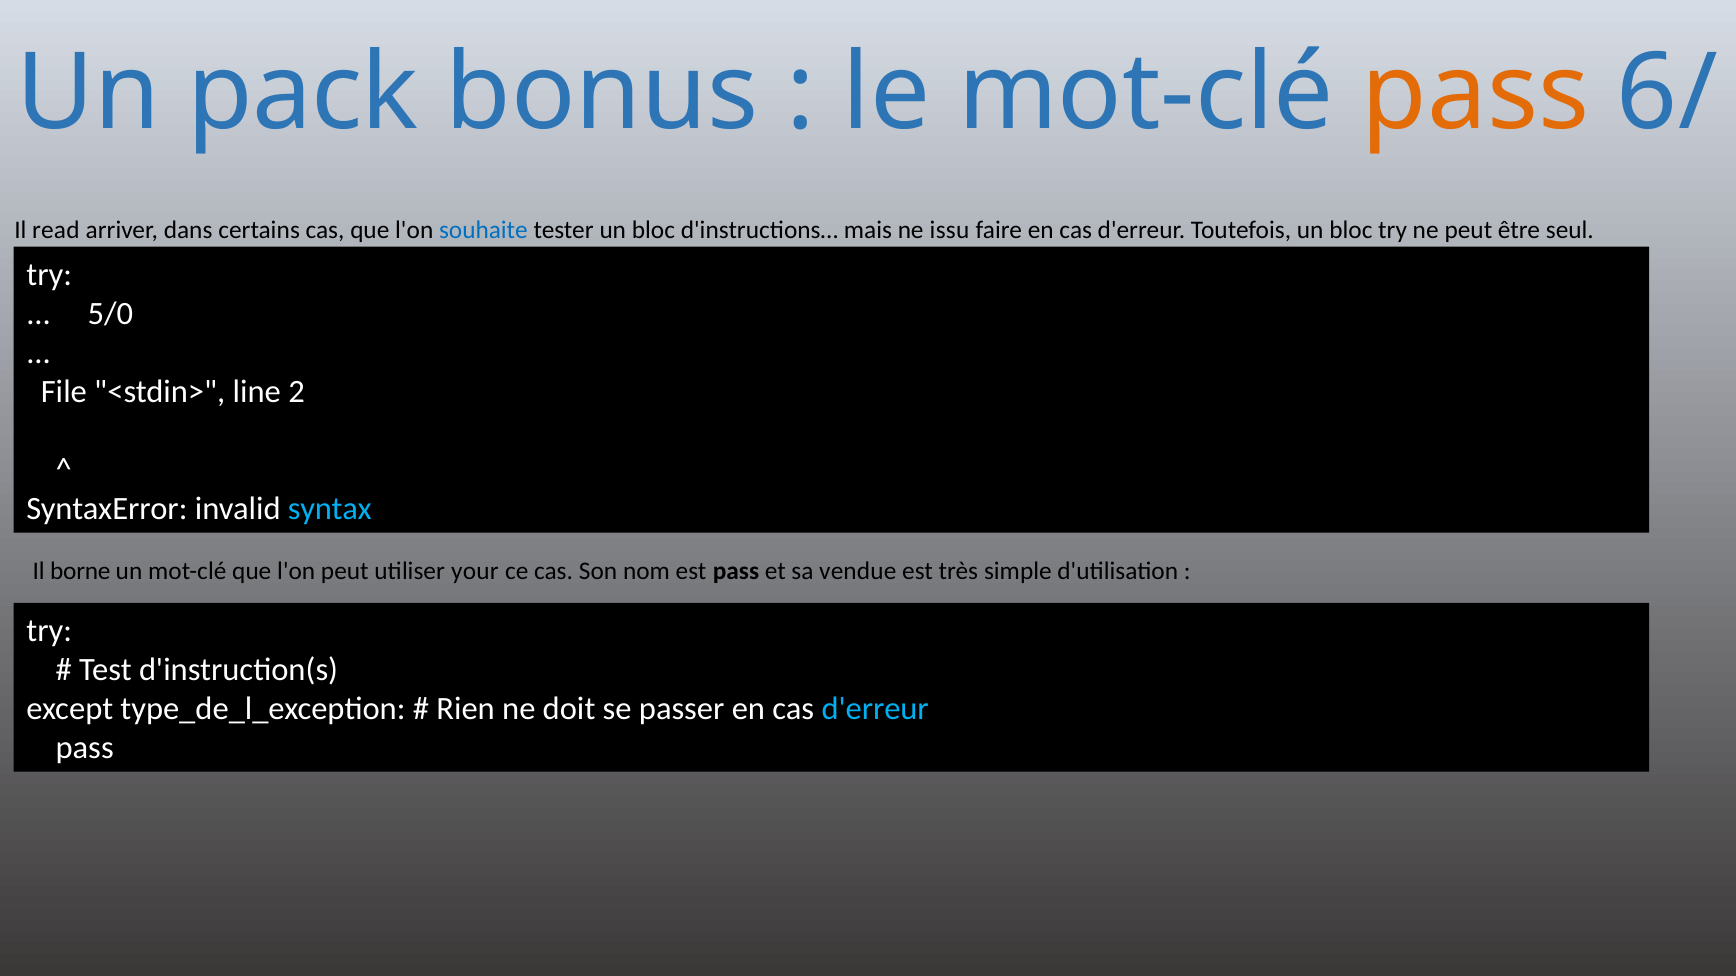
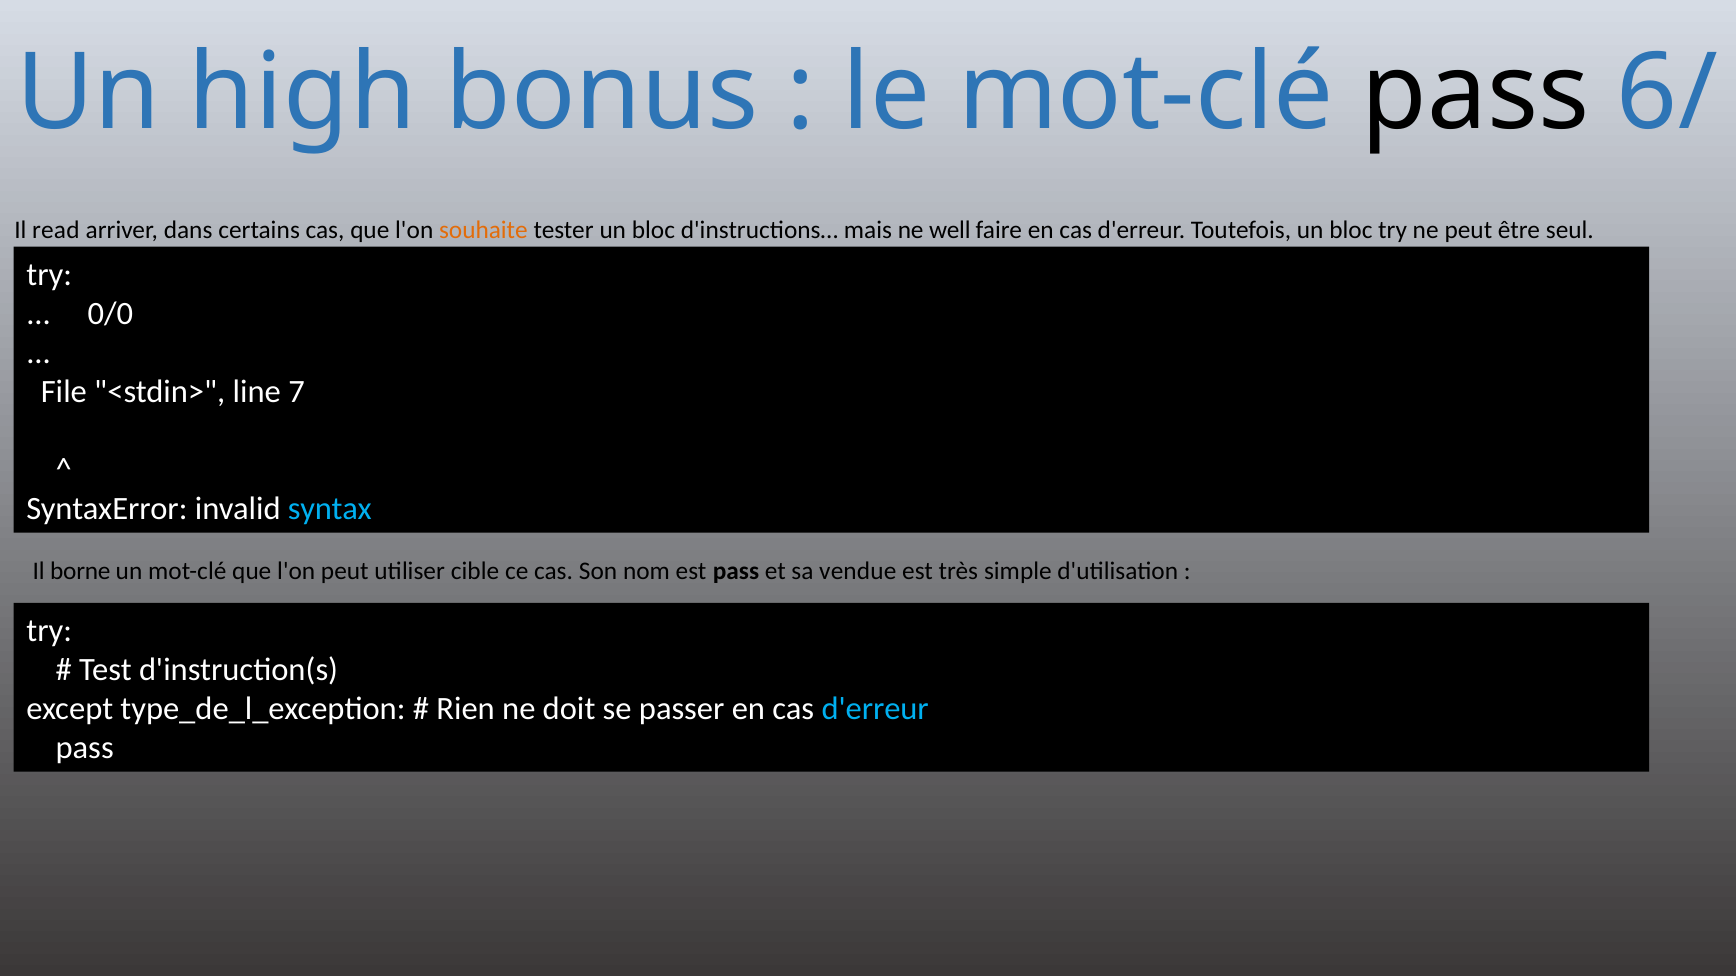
pack: pack -> high (302, 94)
pass colour: orange -> black (1476, 94)
souhaite colour: blue -> orange (483, 230)
issu: issu -> well (950, 230)
5/0: 5/0 -> 0/0 (110, 314)
2: 2 -> 7 (297, 392)
your: your -> cible (475, 571)
